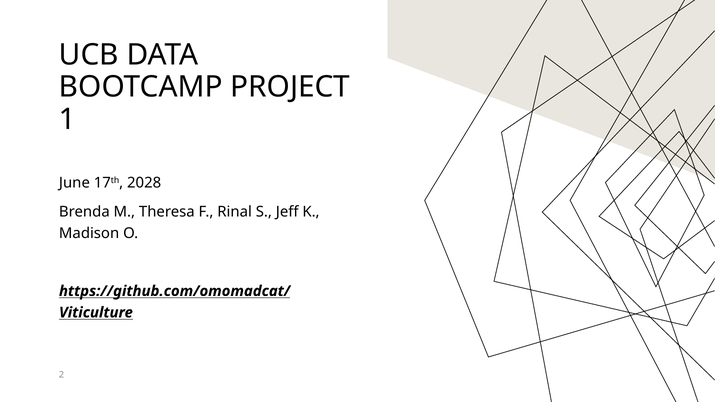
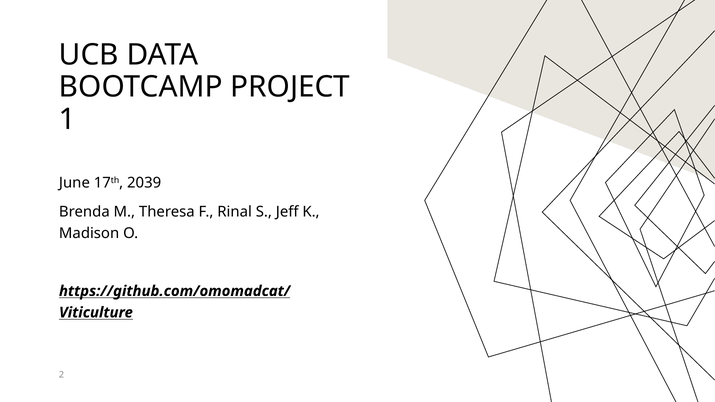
2028: 2028 -> 2039 (144, 183)
